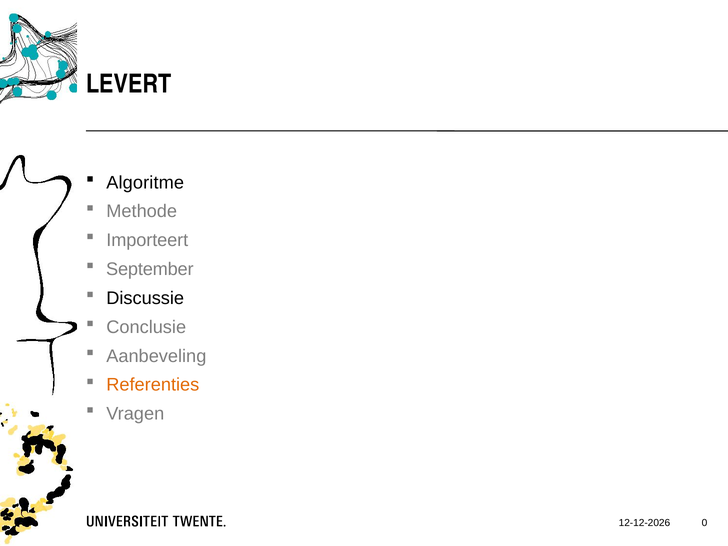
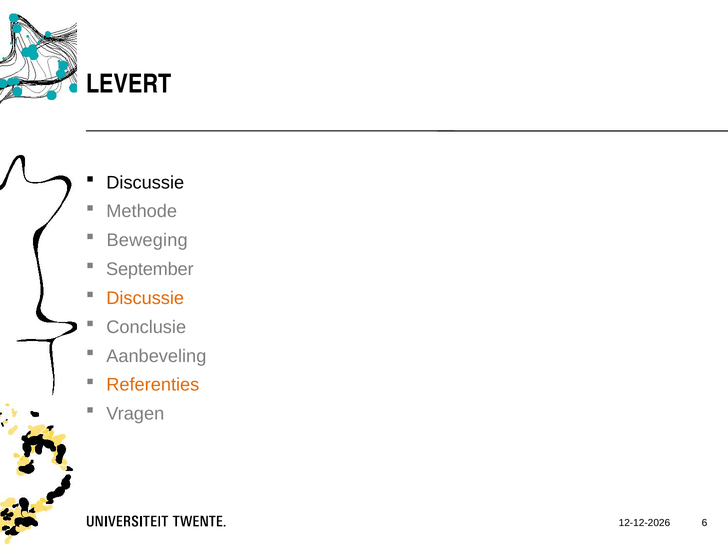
Algoritme: Algoritme -> Discussie (145, 183)
Importeert: Importeert -> Beweging (147, 240)
Discussie colour: black -> orange (145, 298)
0: 0 -> 6 (705, 523)
